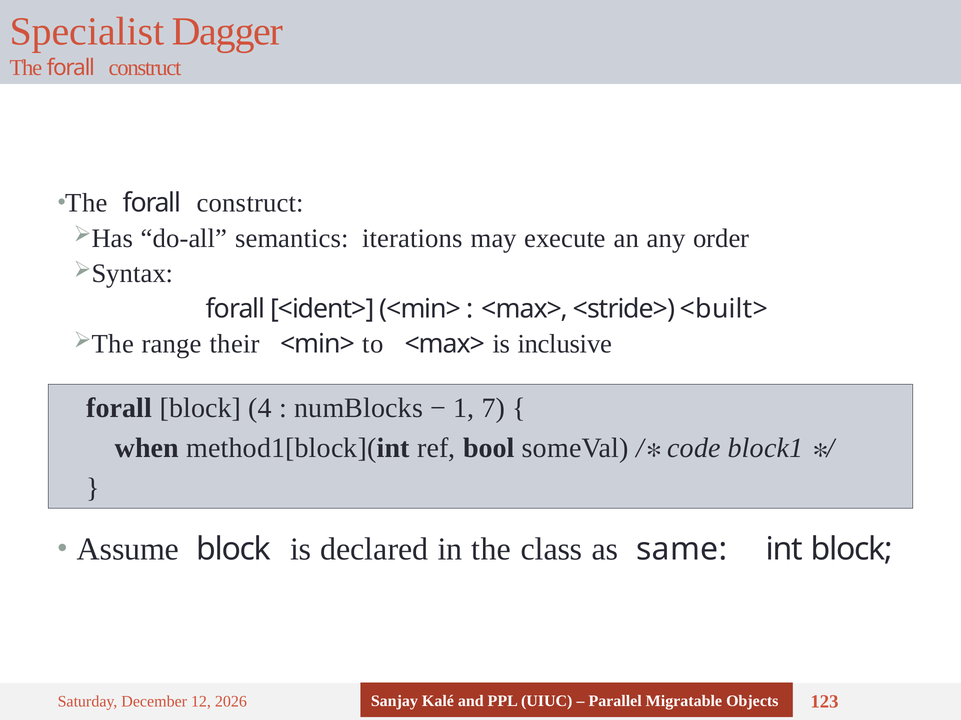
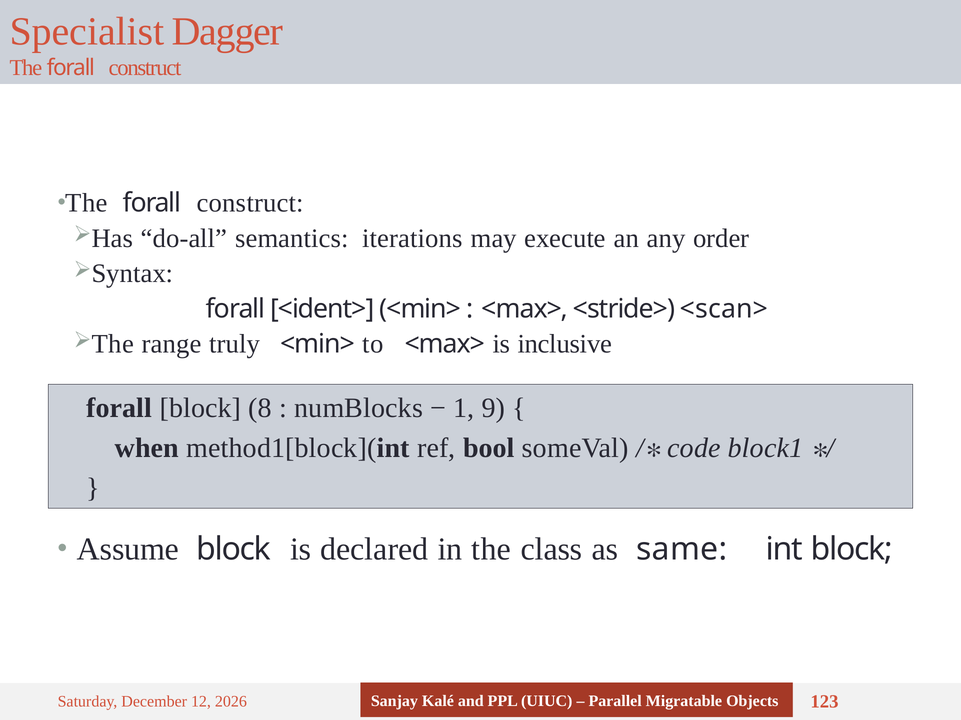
<built>: <built> -> <scan> (724, 309)
their: their -> truly (235, 344)
4: 4 -> 8 (260, 408)
7: 7 -> 9 (493, 408)
